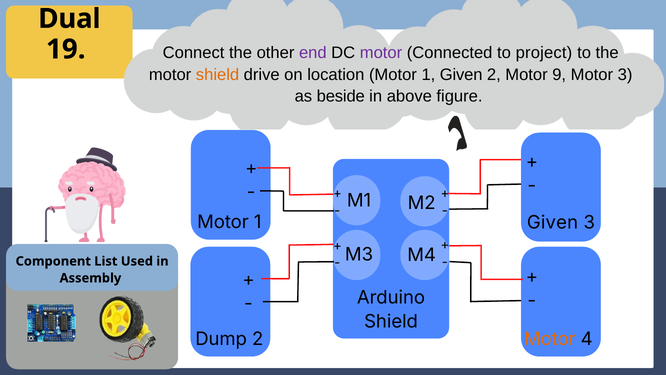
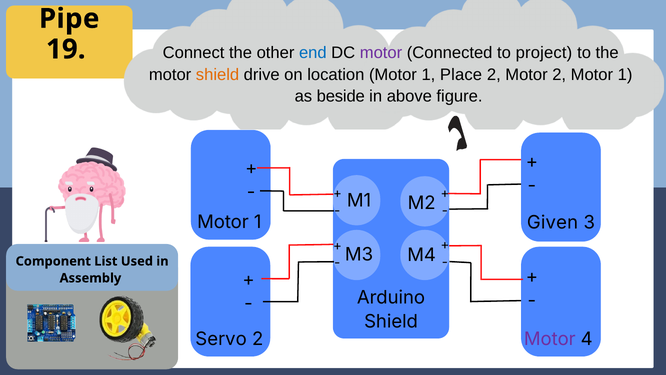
Dual: Dual -> Pipe (69, 19)
end colour: purple -> blue (313, 53)
1 Given: Given -> Place (461, 74)
Motor 9: 9 -> 2 (559, 74)
3: 3 -> 1 (625, 74)
Dump: Dump -> Servo (221, 339)
Motor colour: orange -> purple (550, 339)
